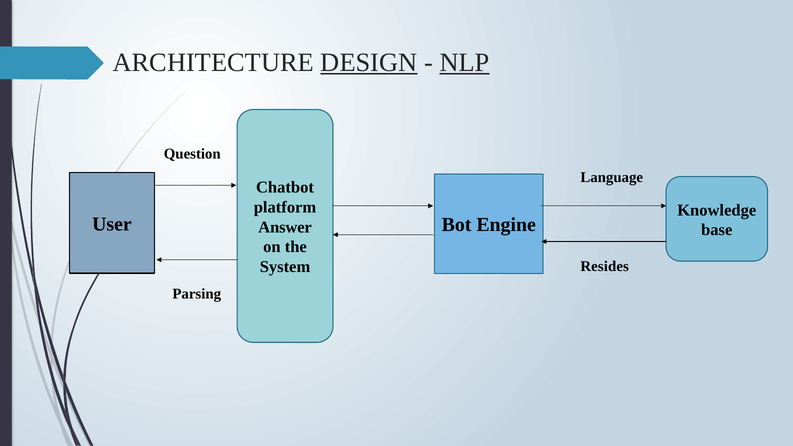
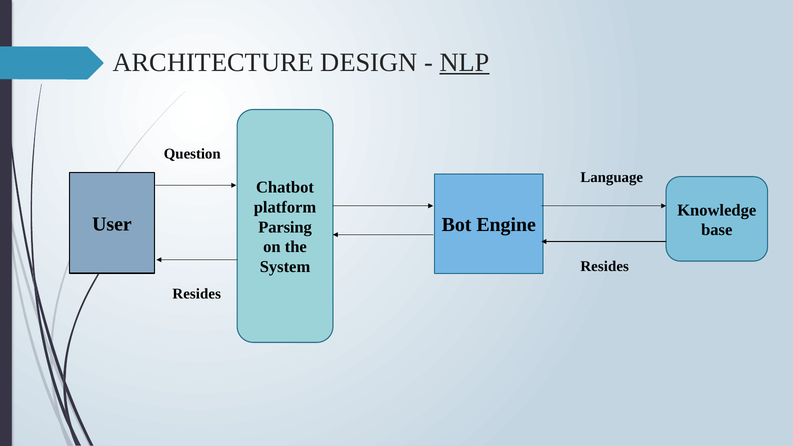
DESIGN underline: present -> none (369, 63)
Answer: Answer -> Parsing (285, 227)
Parsing: Parsing -> Resides (197, 294)
